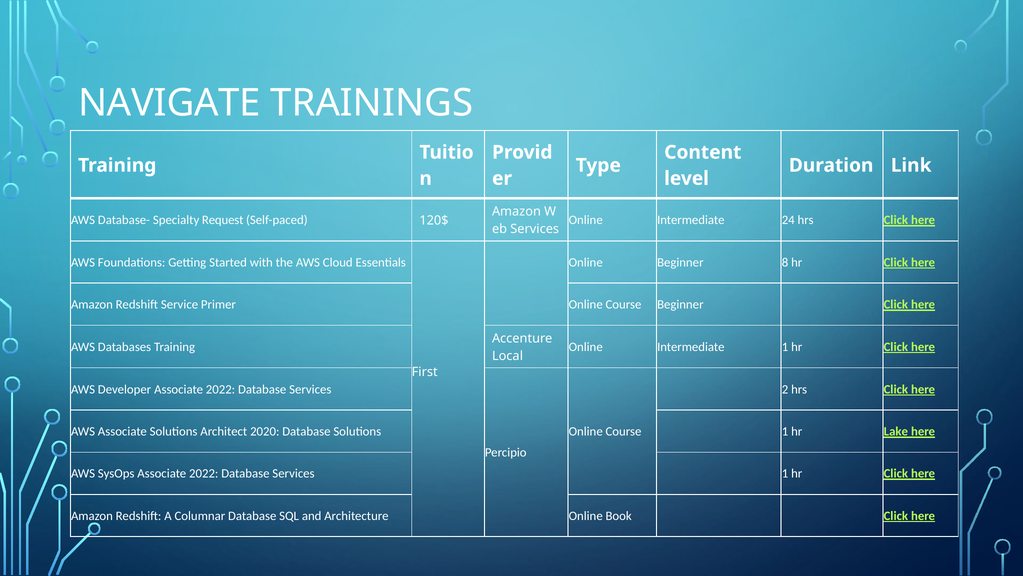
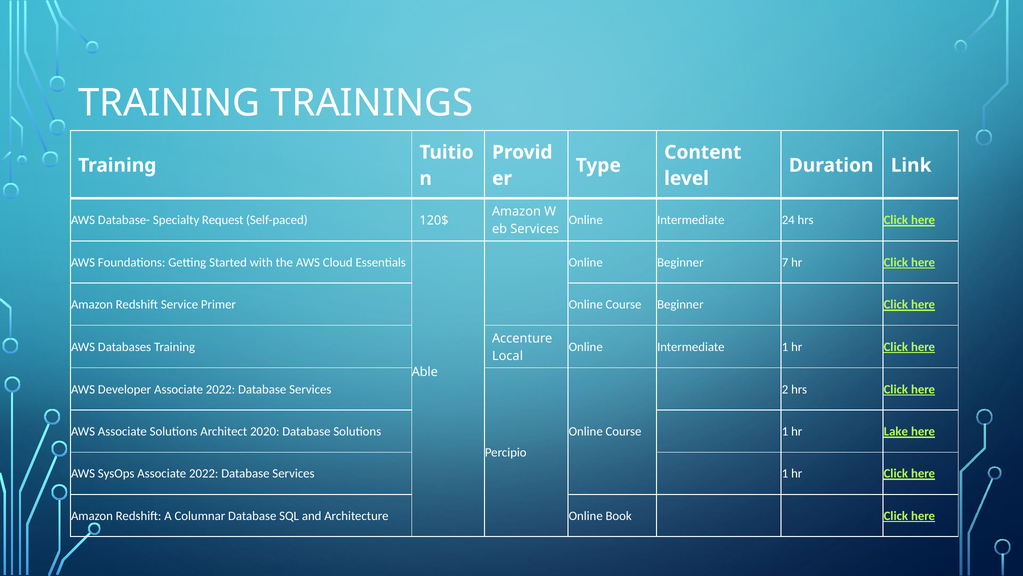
NAVIGATE: NAVIGATE -> TRAINING (169, 103)
8: 8 -> 7 (785, 262)
First: First -> Able (425, 372)
